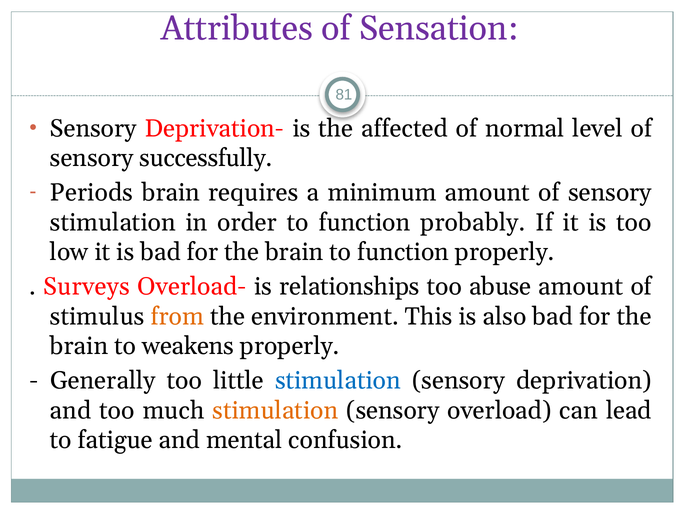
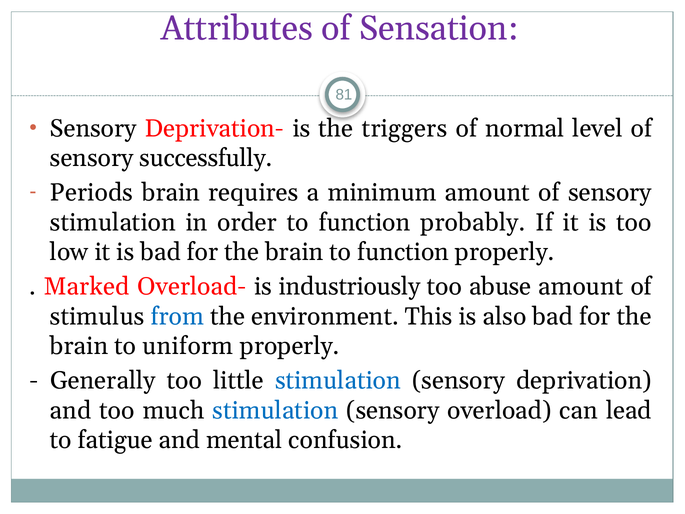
affected: affected -> triggers (404, 128)
Surveys: Surveys -> Marked (87, 287)
relationships: relationships -> industriously (350, 287)
from colour: orange -> blue (177, 316)
weakens: weakens -> uniform (188, 346)
stimulation colour: orange -> blue (275, 410)
